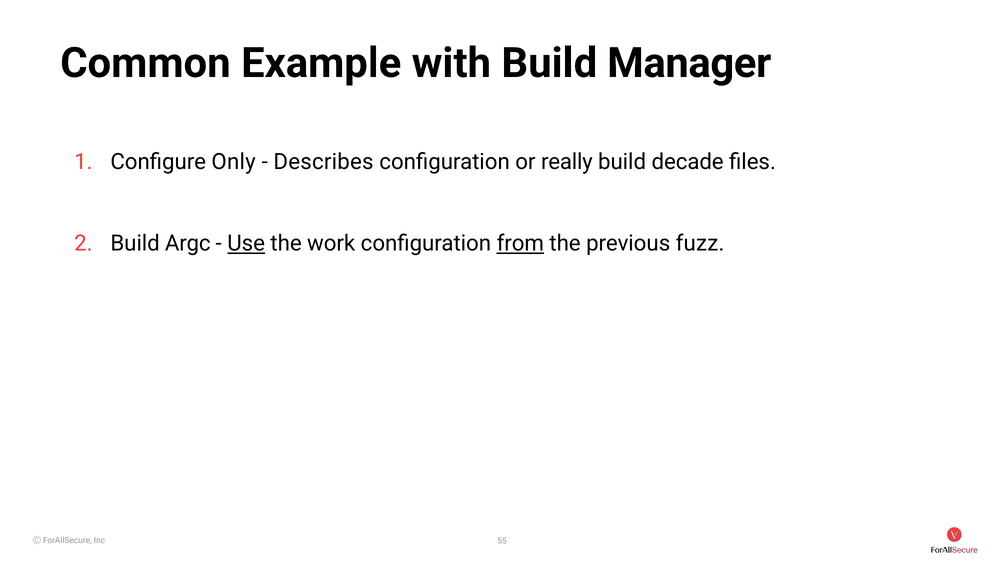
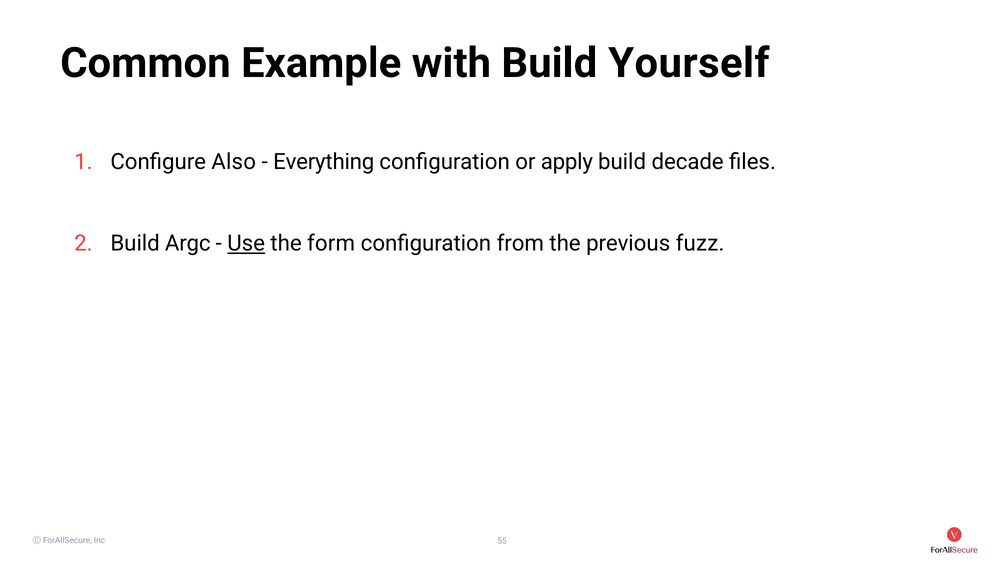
Manager: Manager -> Yourself (689, 63)
Only: Only -> Also (234, 162)
Describes: Describes -> Everything (324, 162)
really: really -> apply (567, 162)
work: work -> form (331, 243)
from underline: present -> none (520, 243)
